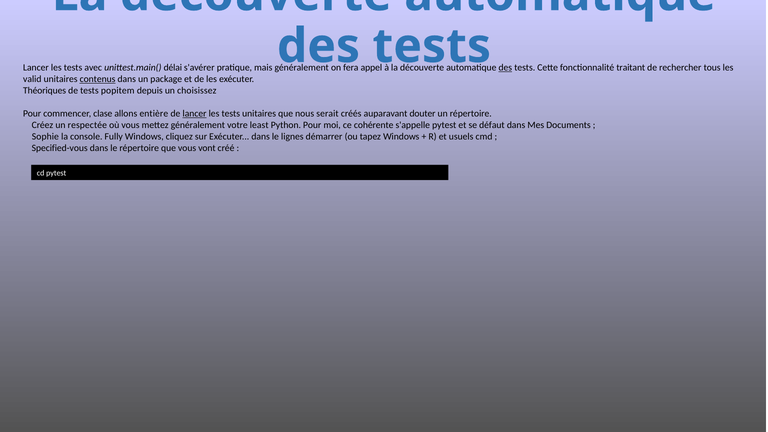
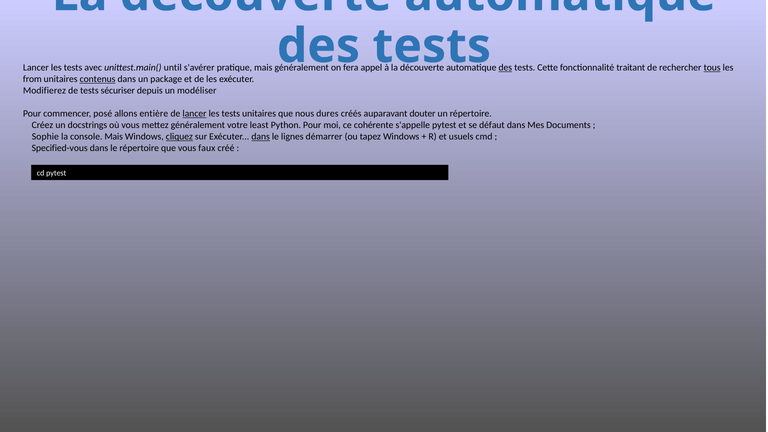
délai: délai -> until (173, 68)
tous underline: none -> present (712, 68)
valid: valid -> from (32, 79)
Théoriques: Théoriques -> Modifierez (45, 91)
popitem: popitem -> sécuriser (118, 91)
choisissez: choisissez -> modéliser (197, 91)
clase: clase -> posé (103, 114)
serait: serait -> dures (327, 114)
respectée: respectée -> docstrings (87, 125)
console Fully: Fully -> Mais (114, 137)
cliquez underline: none -> present (179, 137)
dans underline: none -> present (261, 137)
vont: vont -> faux (207, 148)
